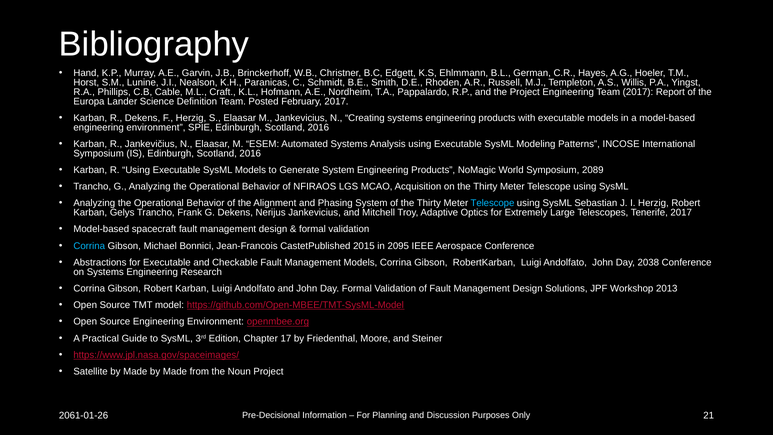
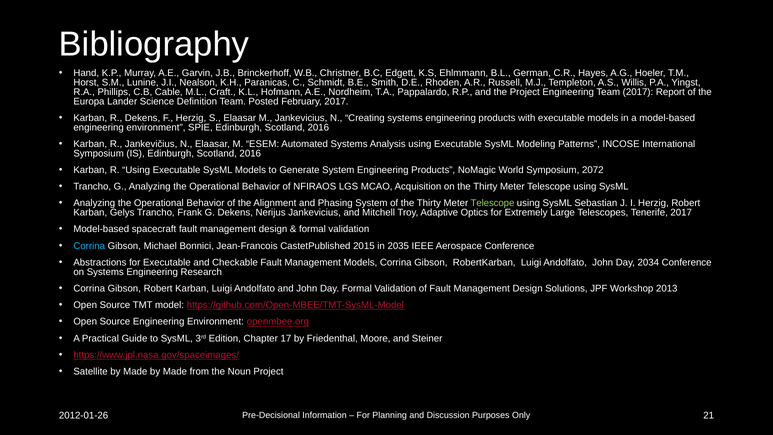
2089: 2089 -> 2072 (593, 170)
Telescope colour: light blue -> light green (492, 203)
2095: 2095 -> 2035 (398, 246)
2038: 2038 -> 2034 (648, 262)
2061-01-26: 2061-01-26 -> 2012-01-26 (84, 415)
